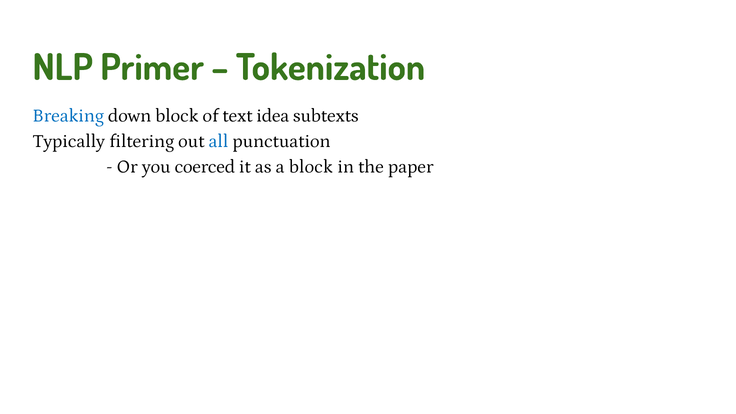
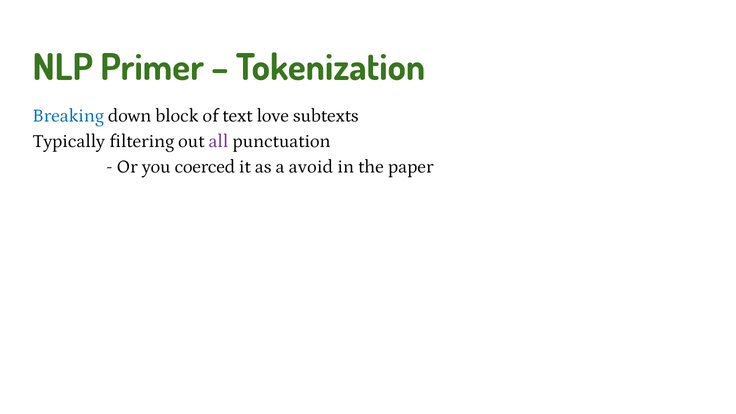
idea: idea -> love (273, 116)
all colour: blue -> purple (218, 141)
a block: block -> avoid (311, 167)
